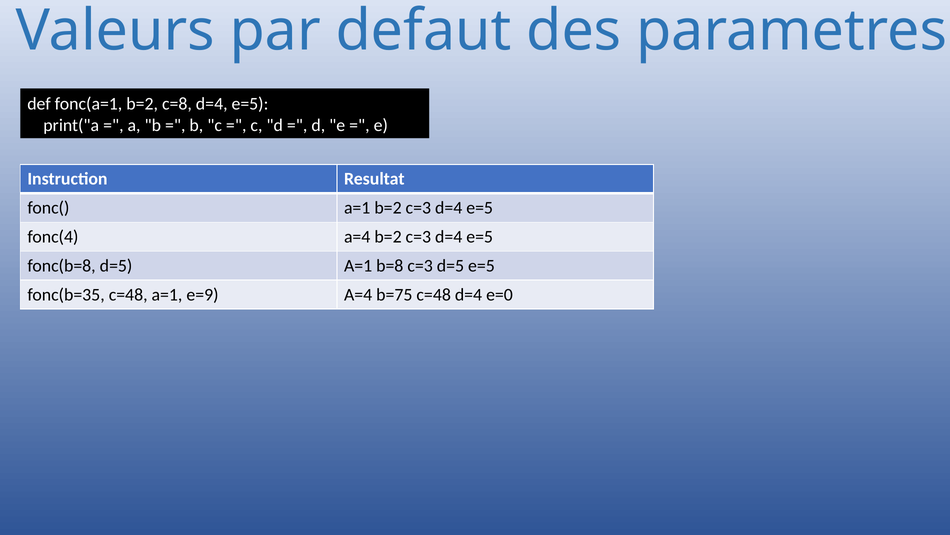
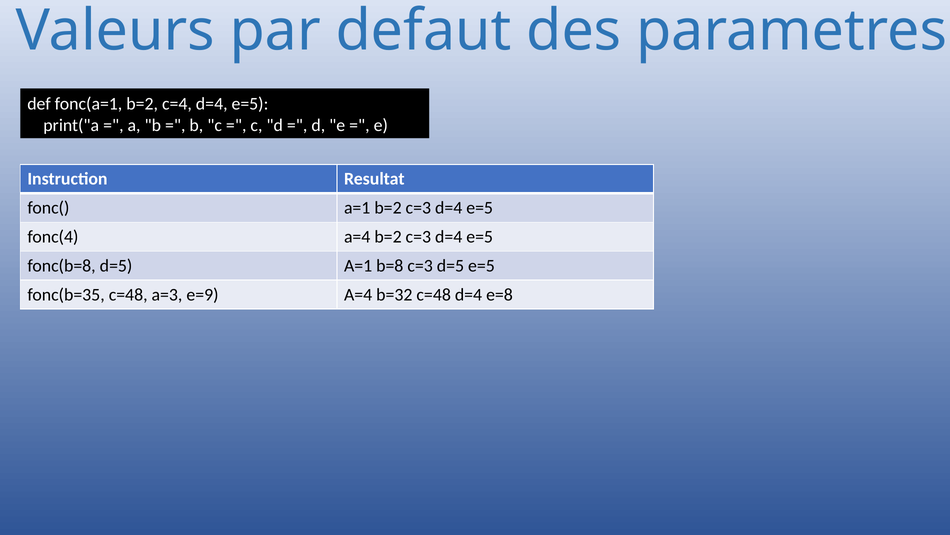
c=8: c=8 -> c=4 (177, 104)
c=48 a=1: a=1 -> a=3 (167, 294)
b=75: b=75 -> b=32 (394, 294)
e=0: e=0 -> e=8 (499, 294)
